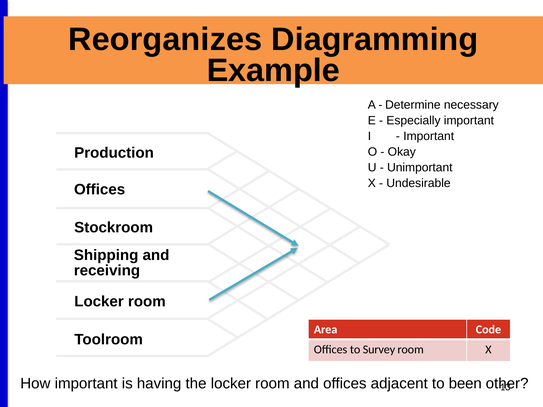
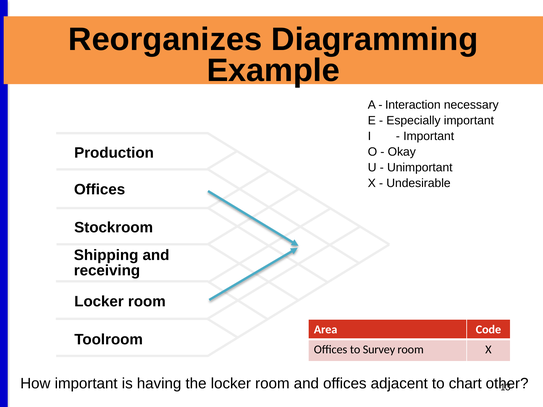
Determine: Determine -> Interaction (413, 105)
been: been -> chart (465, 384)
